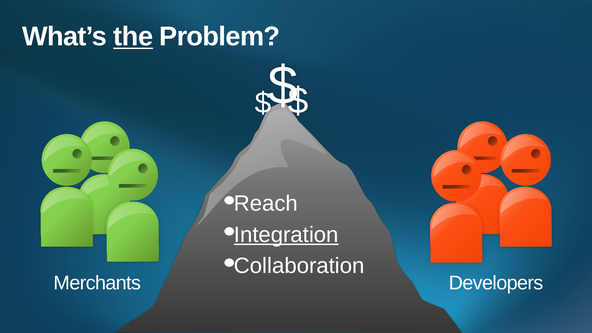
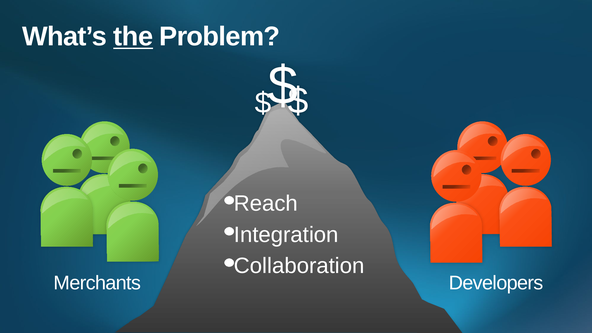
Integration underline: present -> none (286, 235)
